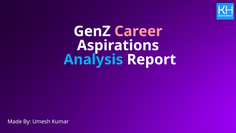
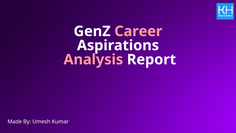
Analysis colour: light blue -> pink (93, 59)
